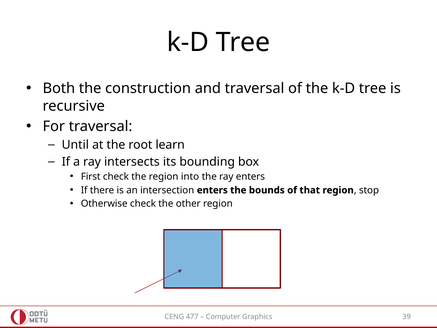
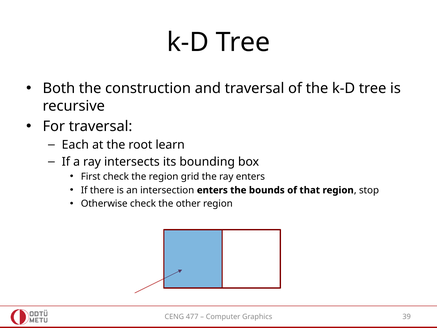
Until: Until -> Each (75, 145)
into: into -> grid (190, 176)
